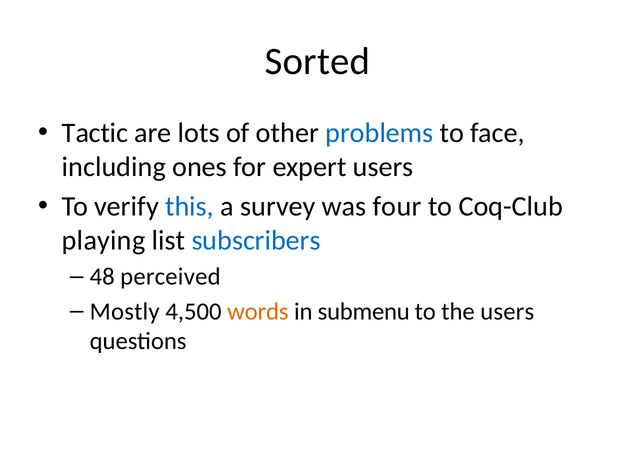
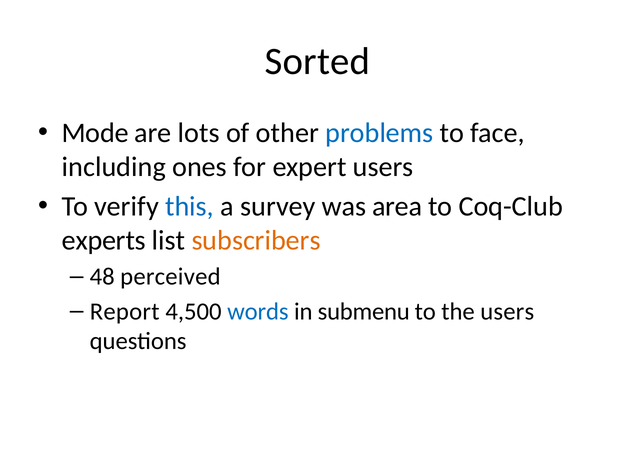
Tactic: Tactic -> Mode (95, 133)
four: four -> area (397, 207)
playing: playing -> experts (104, 240)
subscribers colour: blue -> orange (256, 240)
Mostly: Mostly -> Report (125, 312)
words colour: orange -> blue (258, 312)
